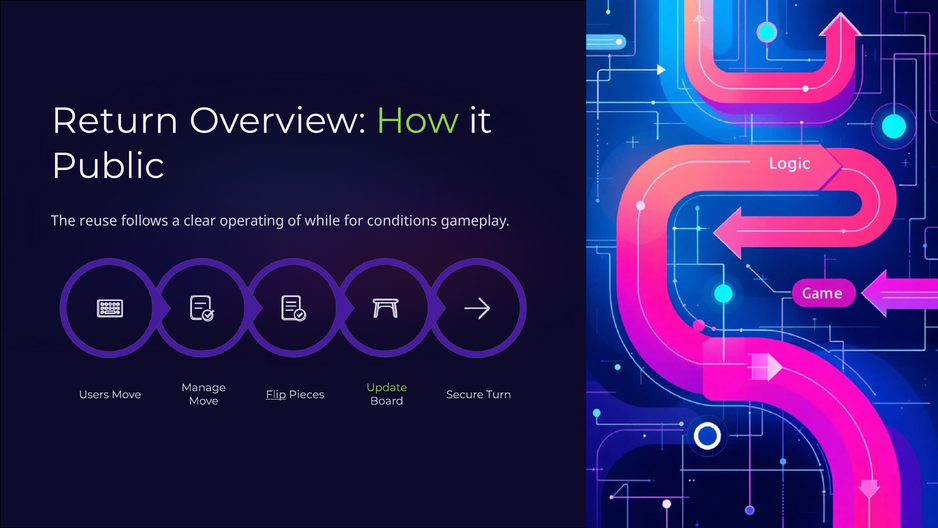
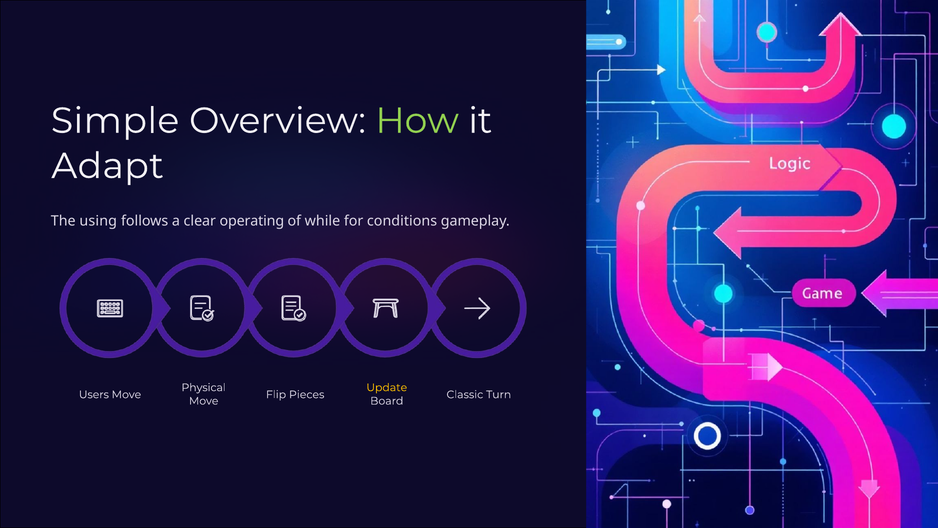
Return: Return -> Simple (115, 121)
Public: Public -> Adapt (108, 166)
reuse: reuse -> using (98, 221)
Manage: Manage -> Physical (204, 387)
Update colour: light green -> yellow (387, 387)
Flip underline: present -> none (276, 394)
Secure: Secure -> Classic (465, 394)
